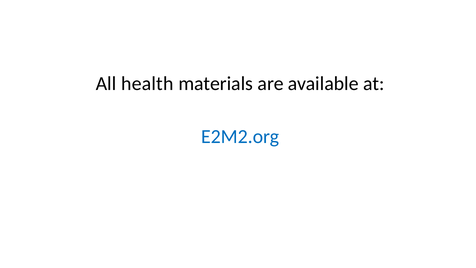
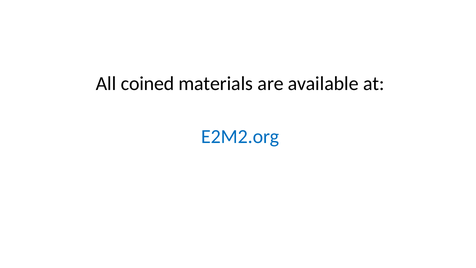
health: health -> coined (147, 84)
